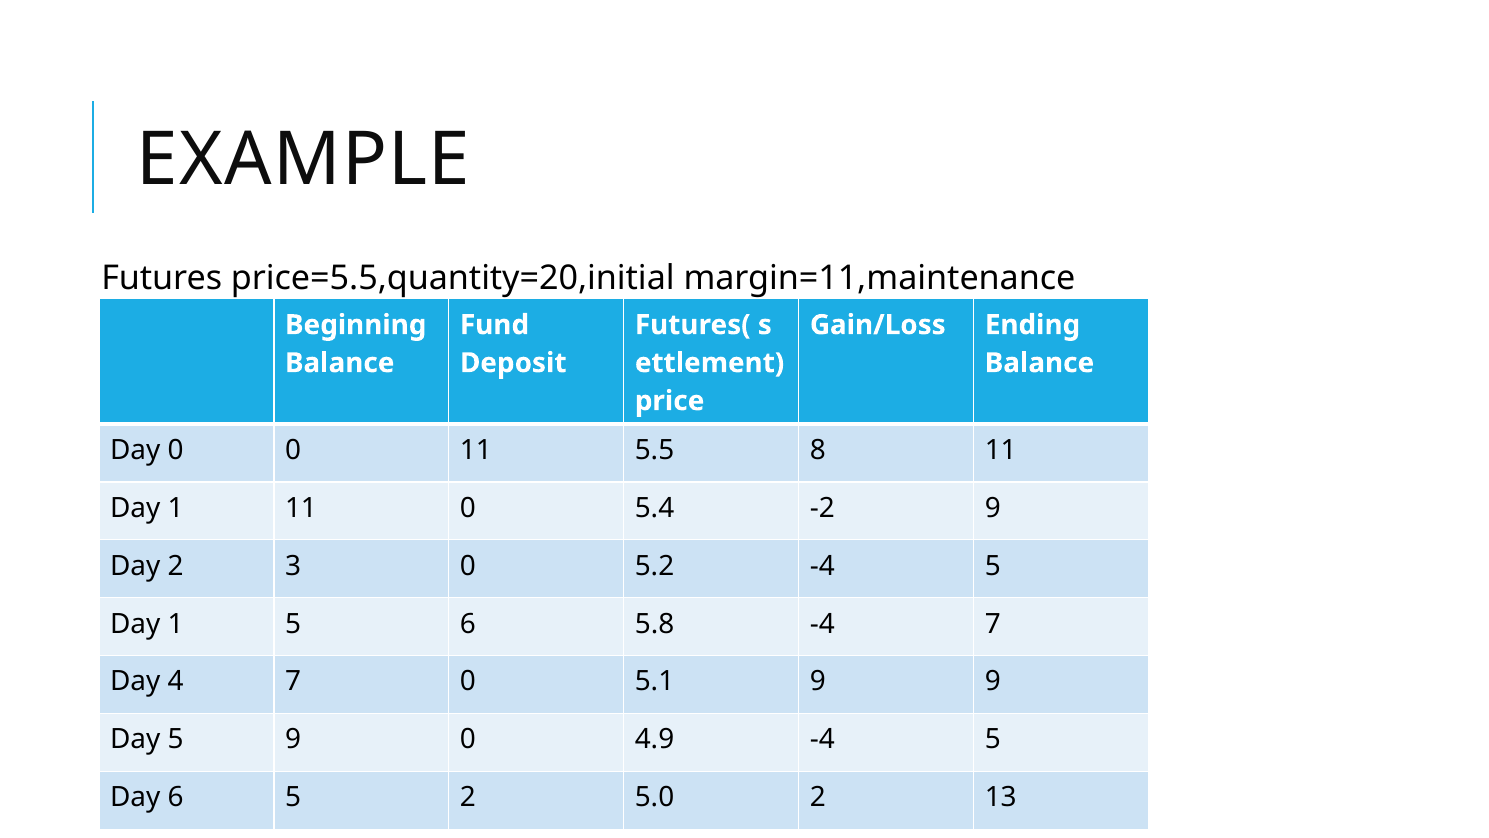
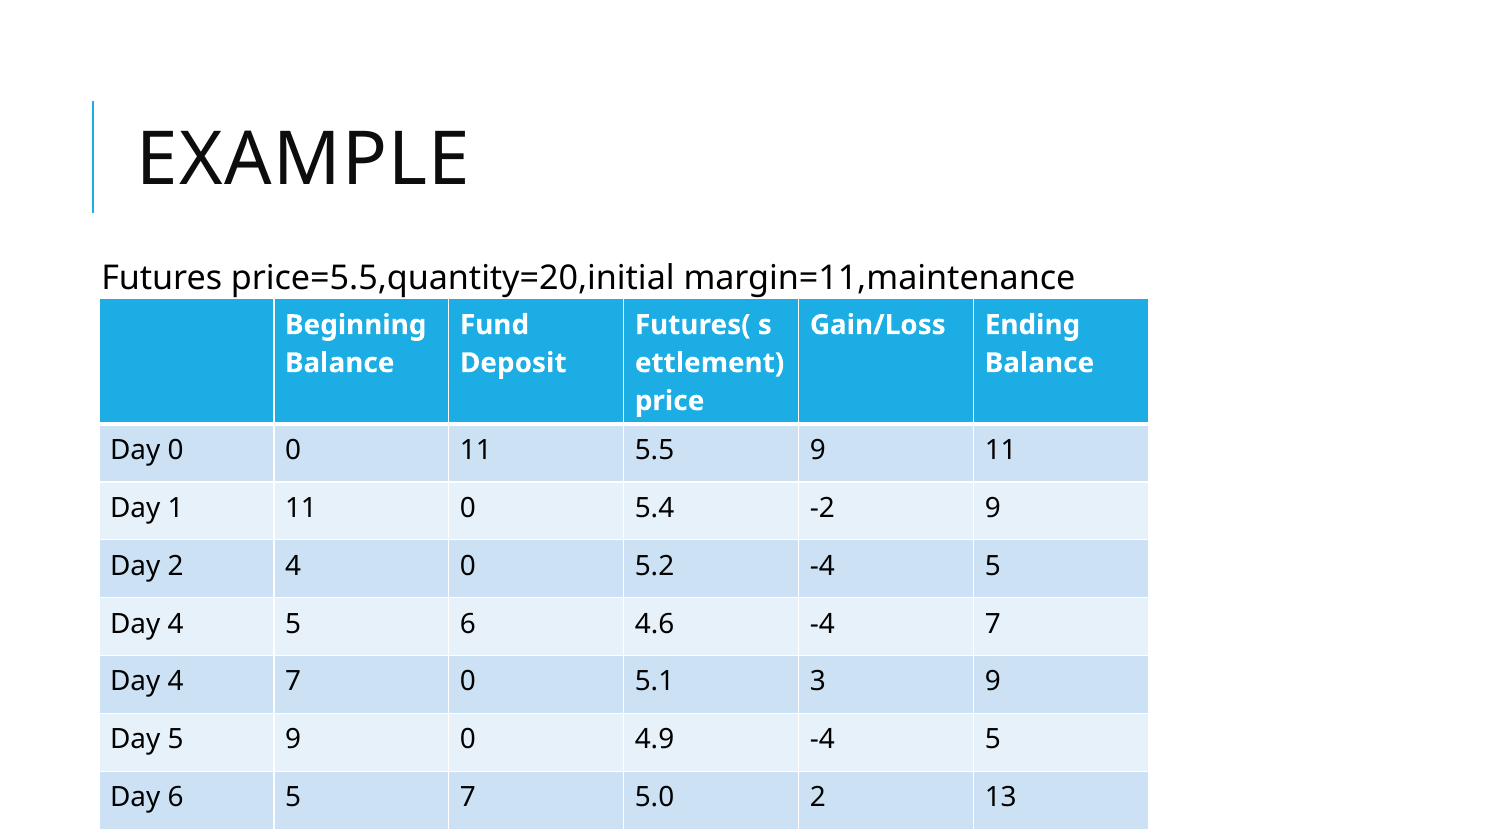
5.5 8: 8 -> 9 (818, 450)
2 3: 3 -> 4 (293, 566)
1: 1 -> 4 (176, 624)
5.8: 5.8 -> 4.6 (655, 624)
5.1 9: 9 -> 3 (818, 681)
5 2: 2 -> 7 (468, 797)
